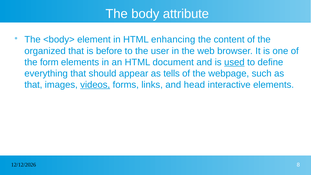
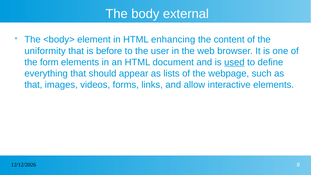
attribute: attribute -> external (186, 14)
organized: organized -> uniformity (45, 51)
tells: tells -> lists (172, 73)
videos underline: present -> none (95, 85)
head: head -> allow (194, 85)
